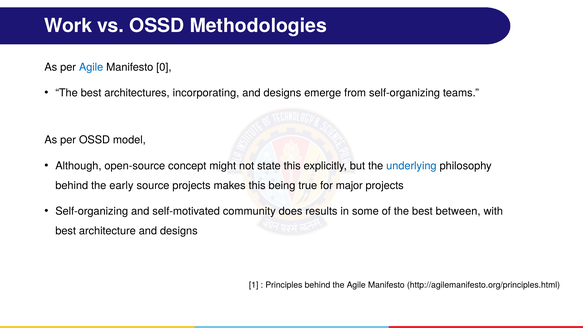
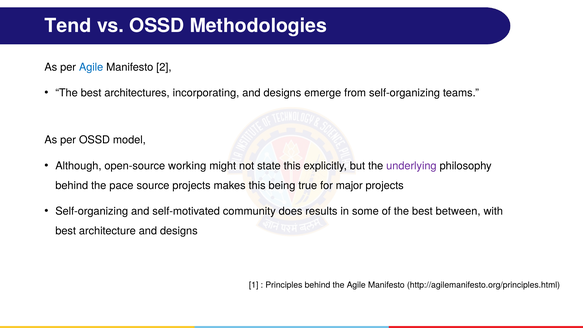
Work: Work -> Tend (68, 26)
0: 0 -> 2 (164, 67)
concept: concept -> working (187, 166)
underlying colour: blue -> purple (411, 166)
early: early -> pace (121, 185)
